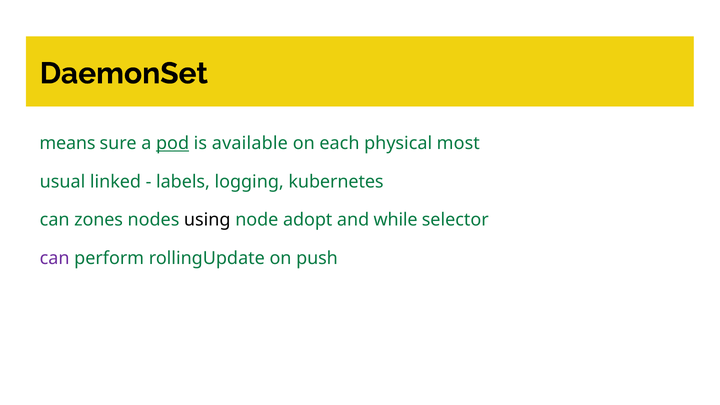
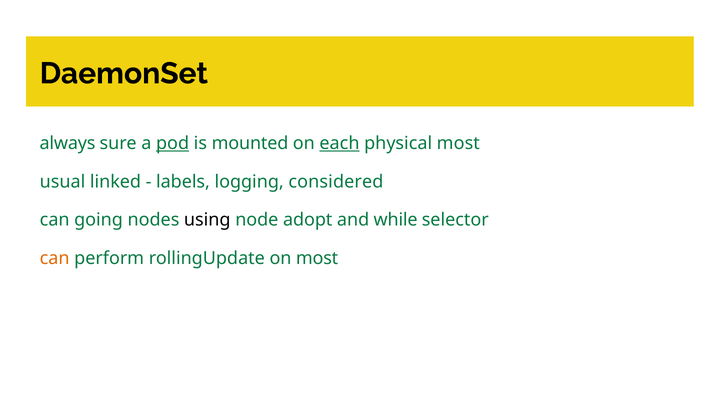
means: means -> always (67, 143)
available: available -> mounted (250, 143)
each underline: none -> present (339, 143)
kubernetes: kubernetes -> considered (336, 182)
zones: zones -> going (99, 220)
can colour: purple -> orange (55, 258)
on push: push -> most (317, 258)
